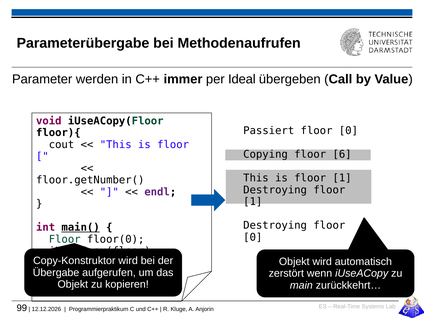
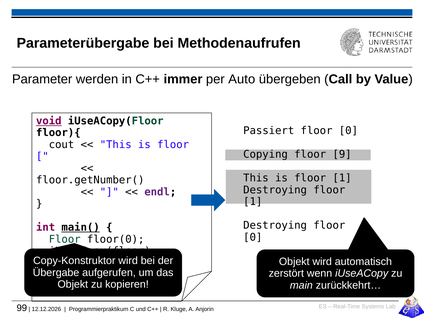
Ideal: Ideal -> Auto (242, 79)
void underline: none -> present (49, 121)
6: 6 -> 9 (342, 154)
